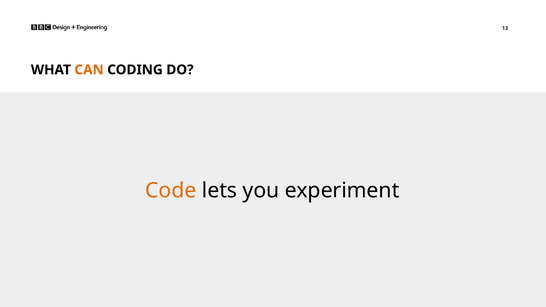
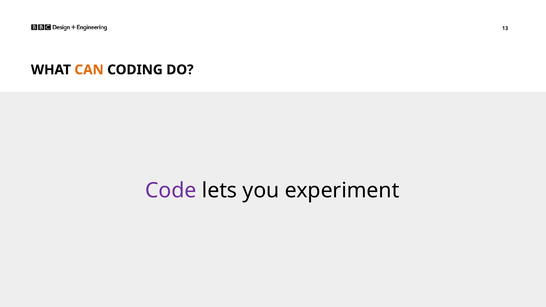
Code colour: orange -> purple (171, 191)
